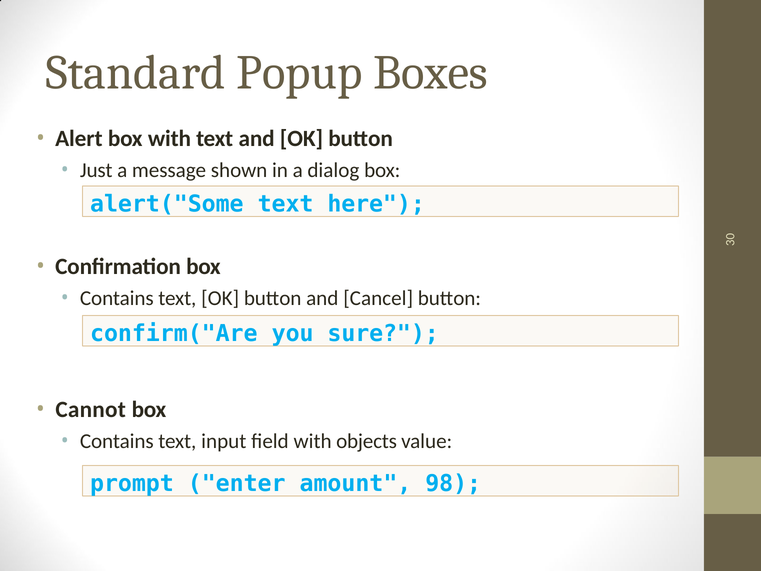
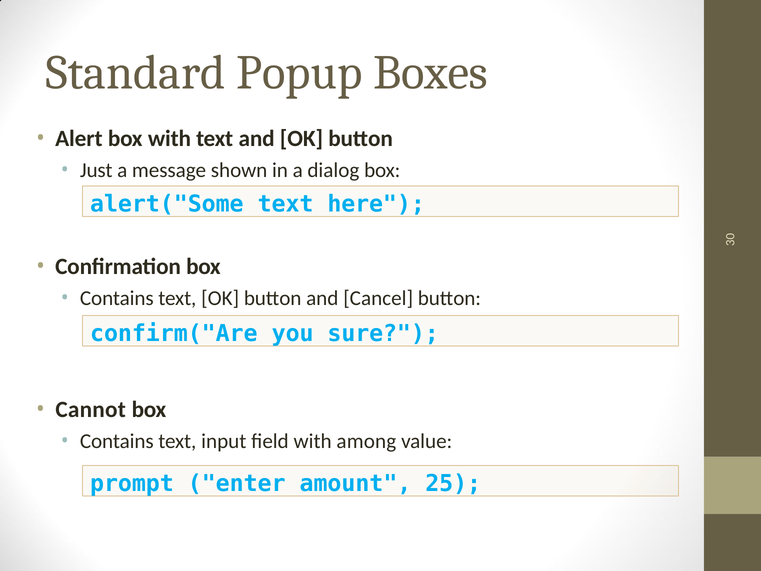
objects: objects -> among (366, 441)
98: 98 -> 25 (453, 483)
